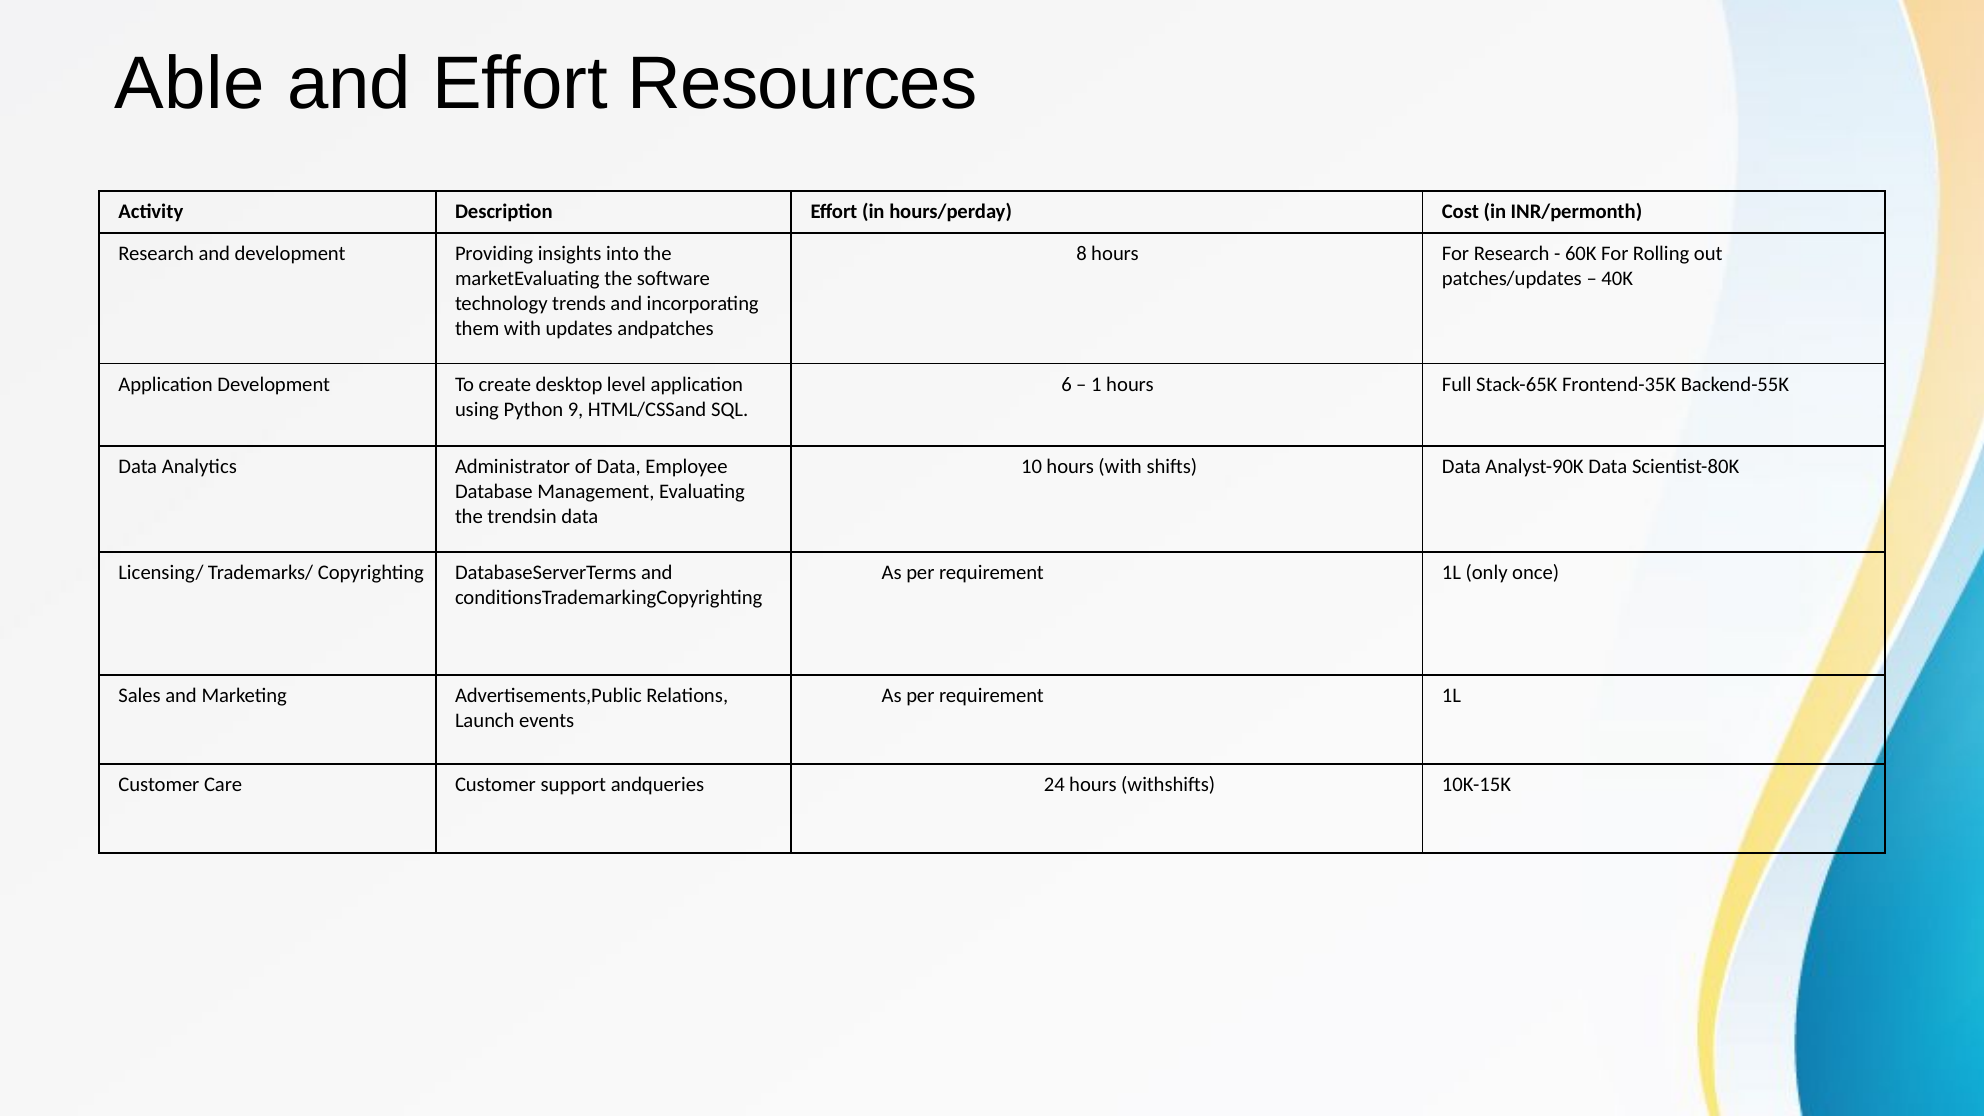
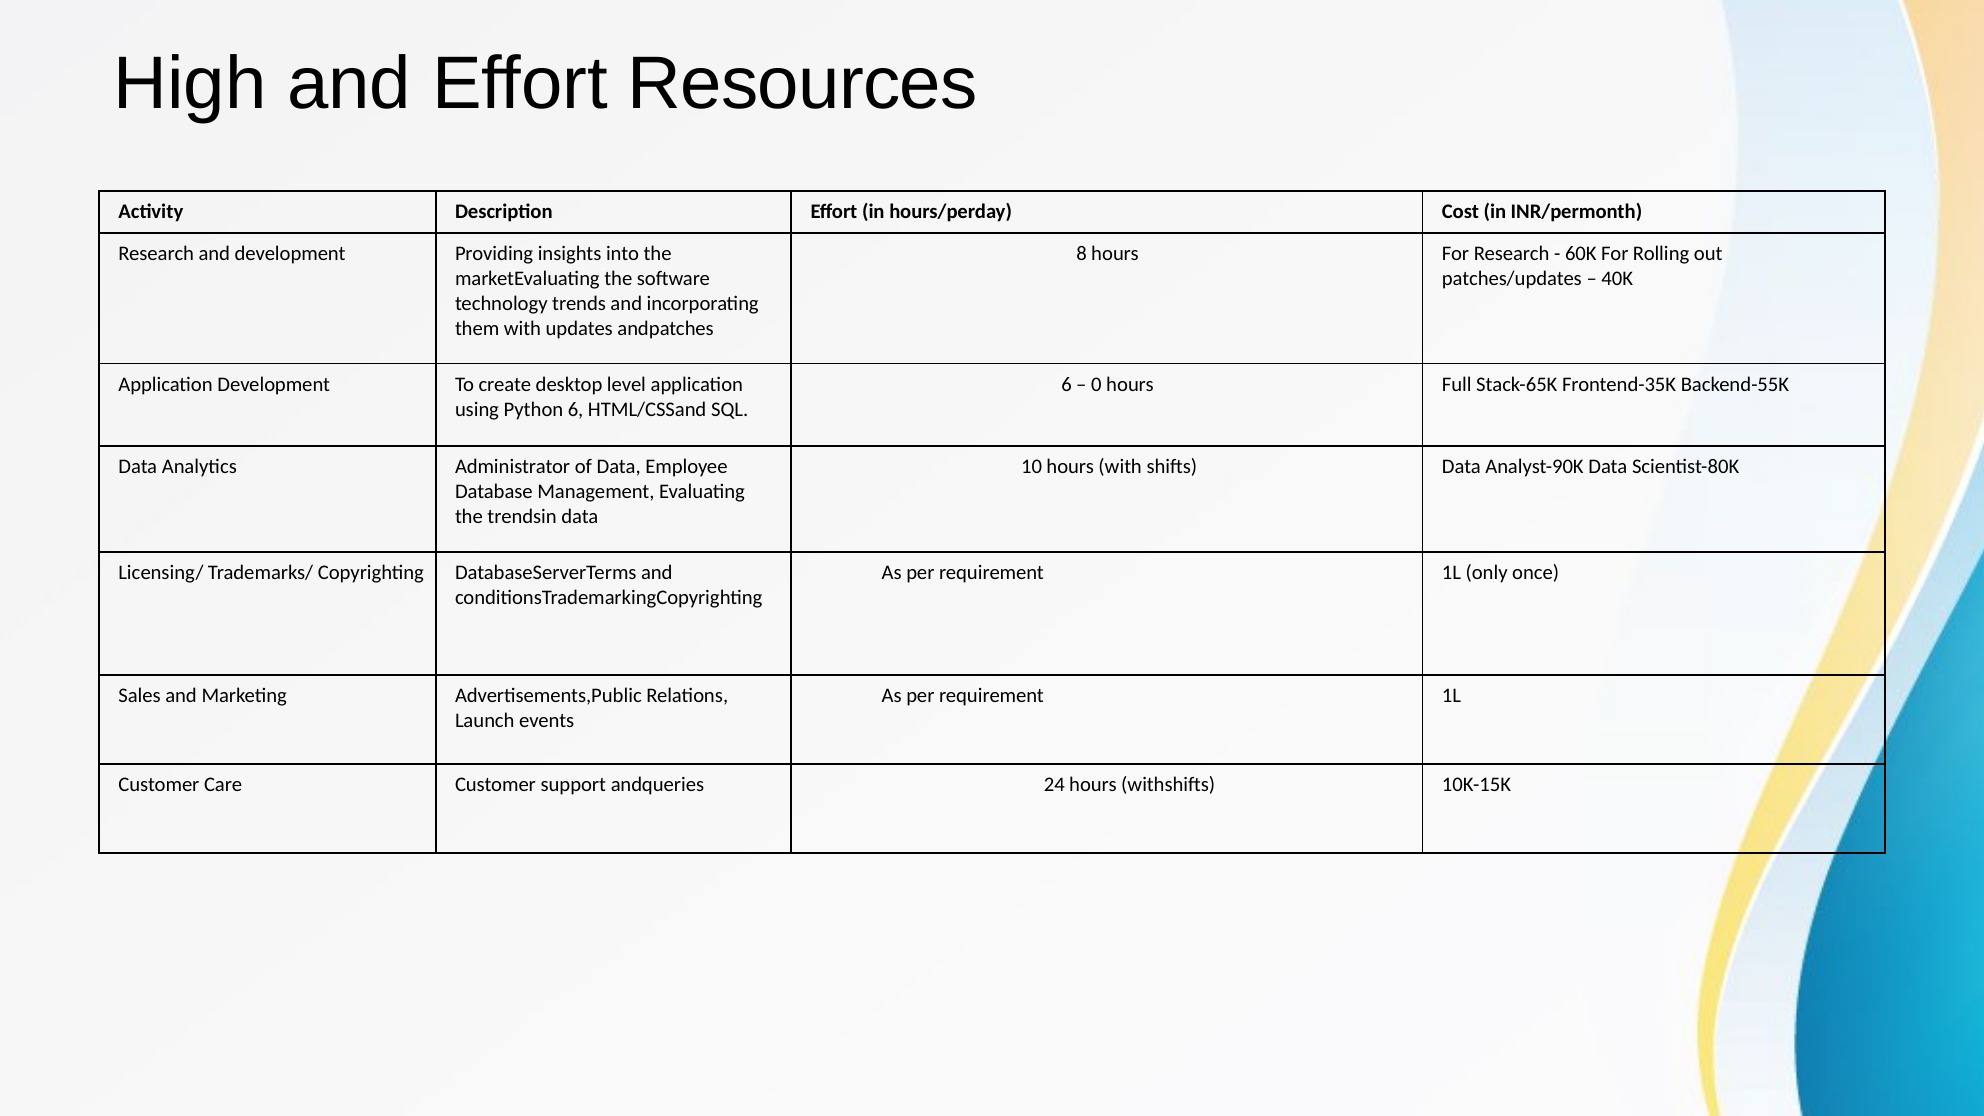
Able: Able -> High (190, 84)
1: 1 -> 0 (1096, 384)
Python 9: 9 -> 6 (576, 409)
